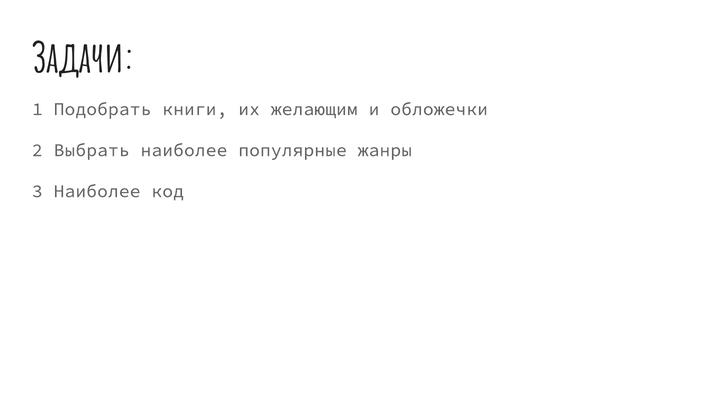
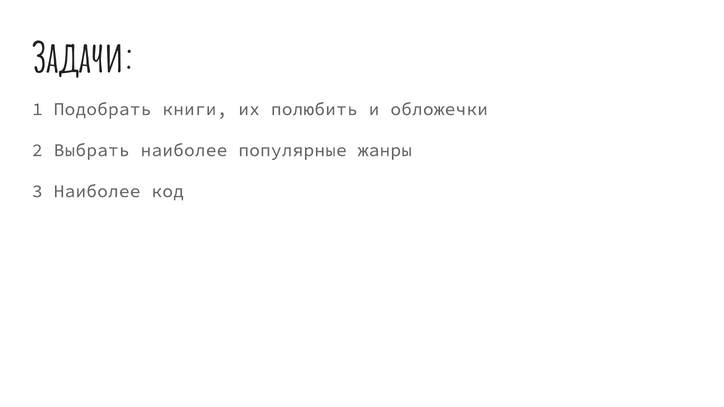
желающим: желающим -> полюбить (314, 109)
